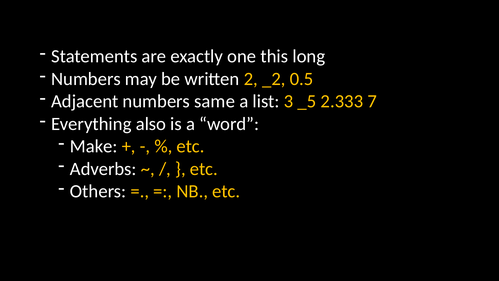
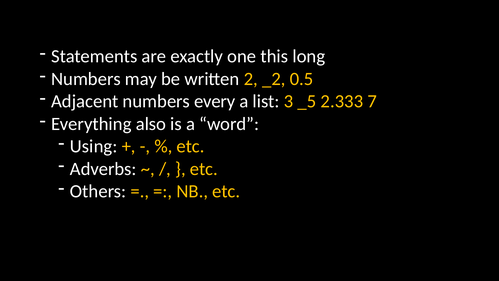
same: same -> every (215, 101)
Make: Make -> Using (94, 146)
